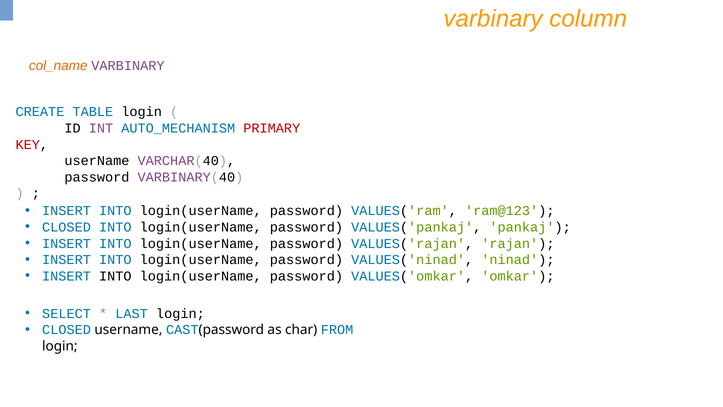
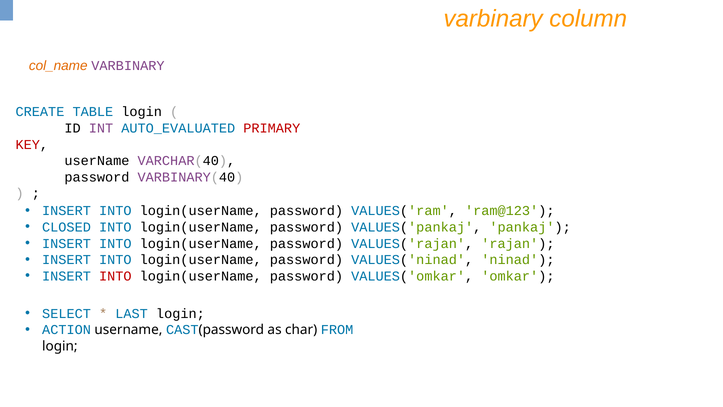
AUTO_MECHANISM: AUTO_MECHANISM -> AUTO_EVALUATED (178, 128)
INTO colour: black -> red (115, 276)
CLOSED: CLOSED -> ACTION (67, 330)
